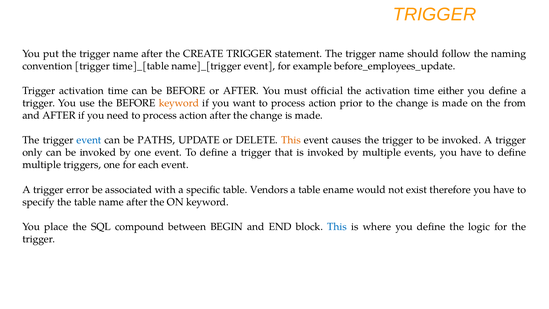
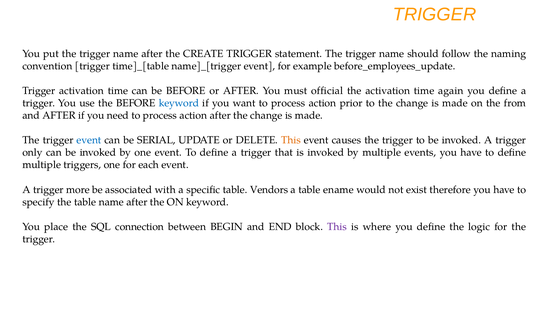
either: either -> again (451, 91)
keyword colour: orange -> blue (179, 103)
PATHS: PATHS -> SERIAL (156, 140)
error: error -> more (78, 189)
compound: compound -> connection (140, 227)
This colour: blue -> purple (337, 227)
